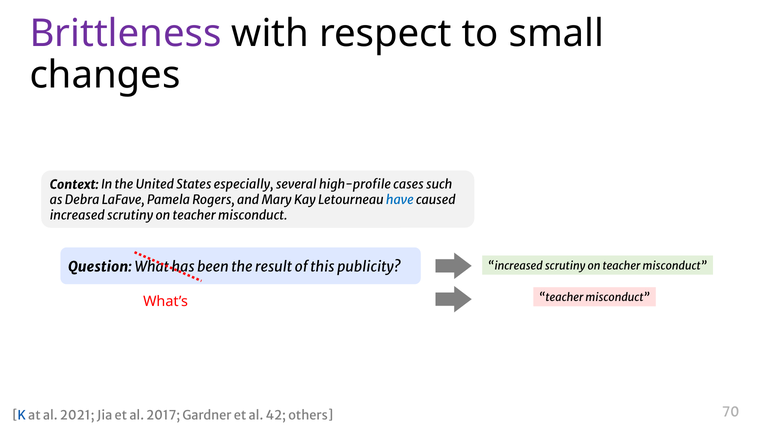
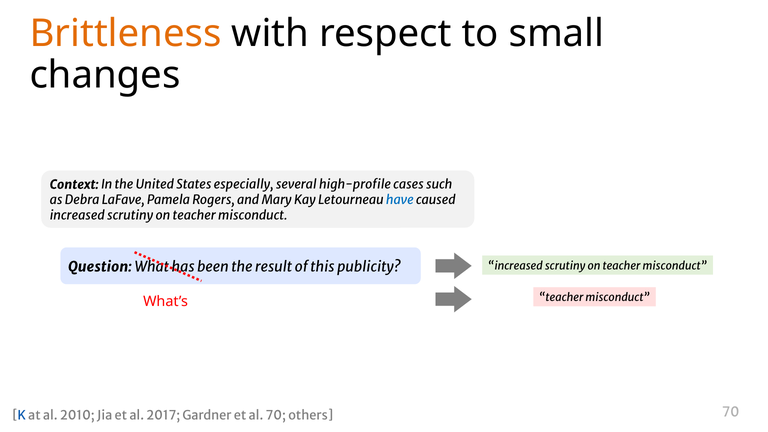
Brittleness colour: purple -> orange (126, 33)
2021: 2021 -> 2010 (77, 415)
al 42: 42 -> 70 (276, 415)
